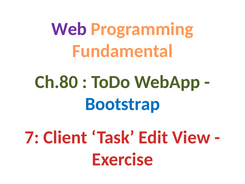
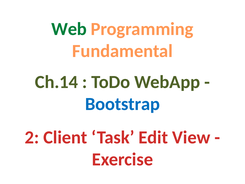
Web colour: purple -> green (69, 29)
Ch.80: Ch.80 -> Ch.14 (56, 82)
7: 7 -> 2 (32, 137)
